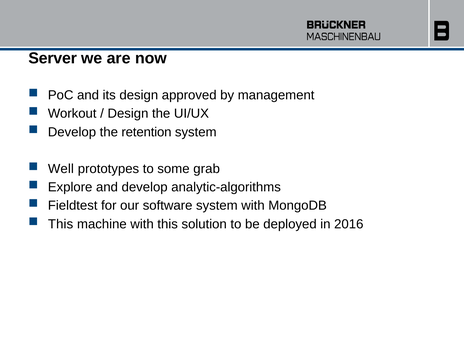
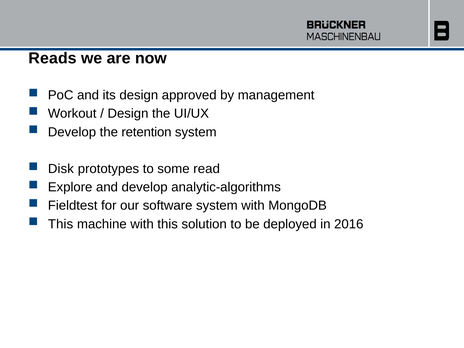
Server: Server -> Reads (53, 58)
Well: Well -> Disk (61, 169)
grab: grab -> read (207, 169)
